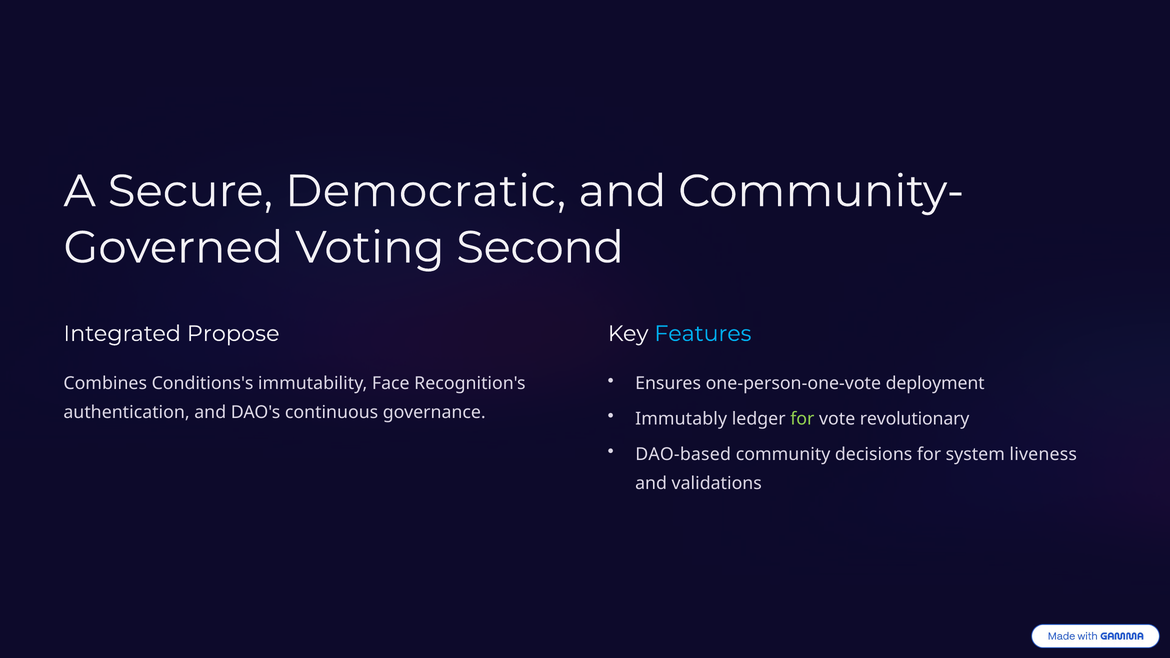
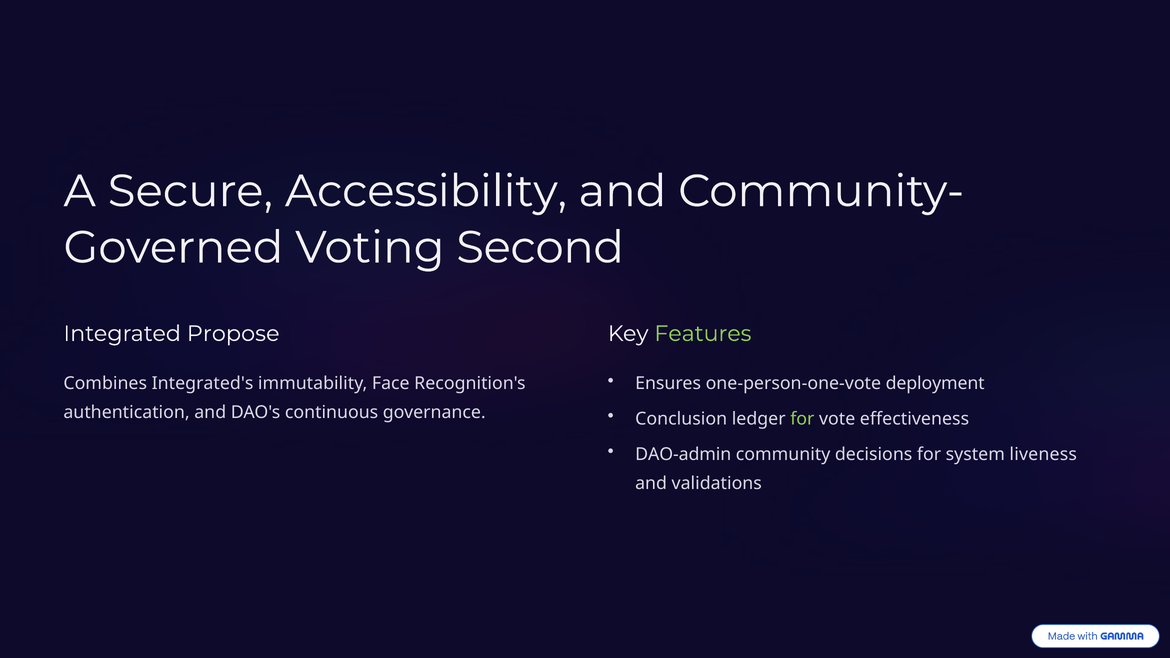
Democratic: Democratic -> Accessibility (426, 191)
Features colour: light blue -> light green (703, 334)
Conditions's: Conditions's -> Integrated's (203, 384)
Immutably: Immutably -> Conclusion (681, 419)
revolutionary: revolutionary -> effectiveness (914, 419)
DAO-based: DAO-based -> DAO-admin (683, 454)
